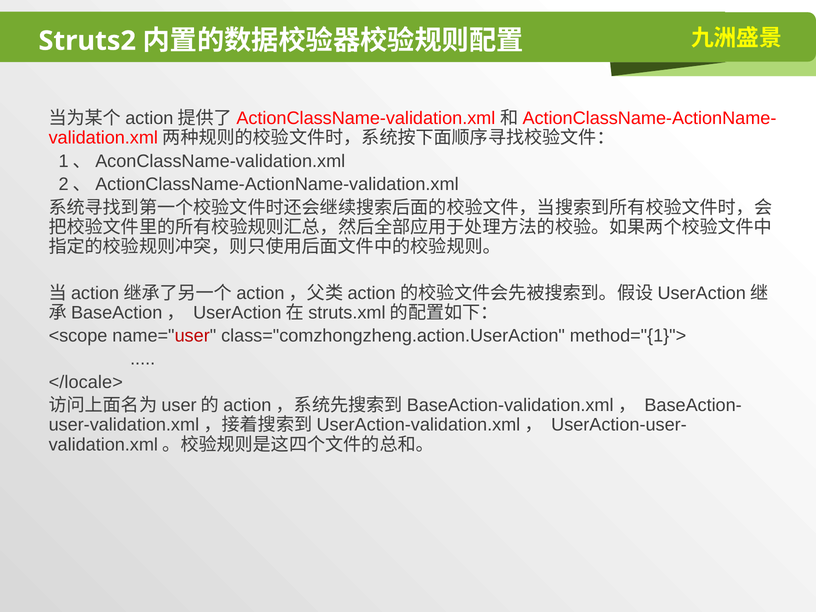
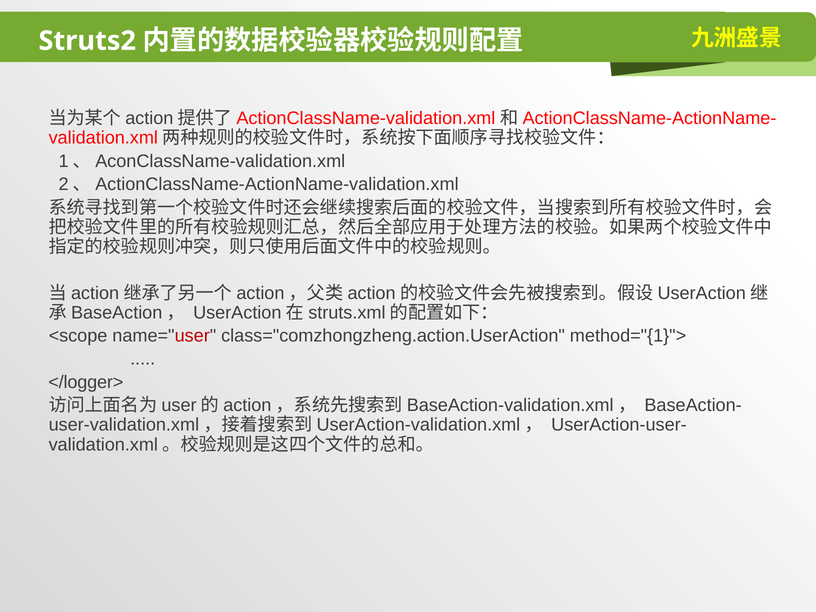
</locale>: </locale> -> </logger> (86, 382)
